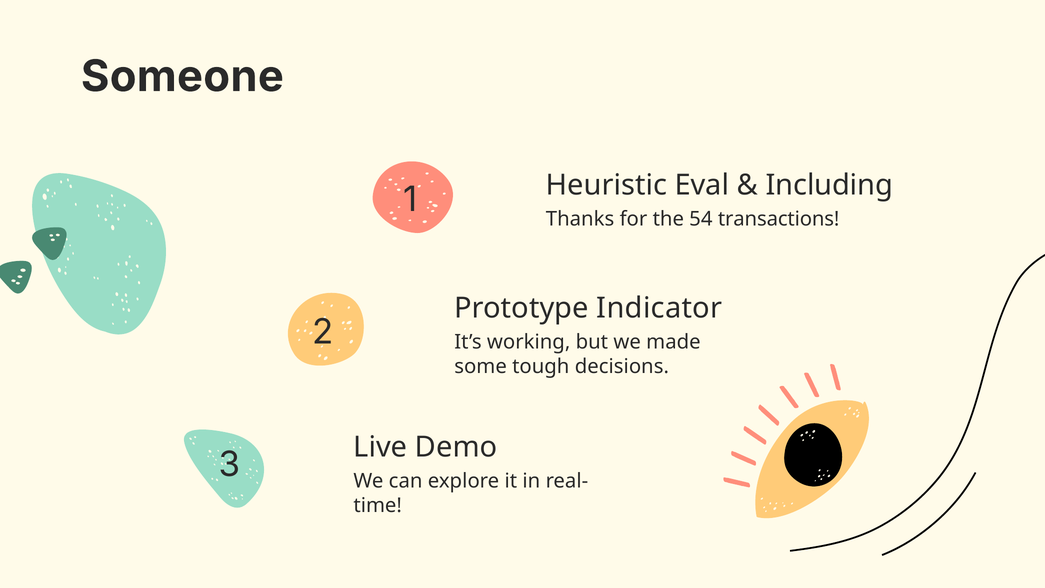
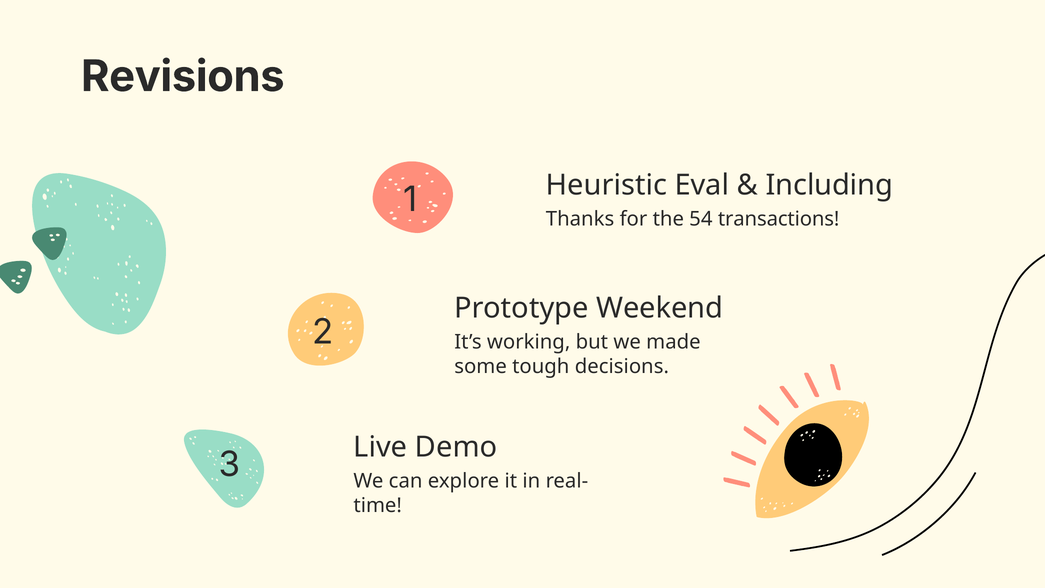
Someone: Someone -> Revisions (183, 77)
Indicator: Indicator -> Weekend (660, 308)
